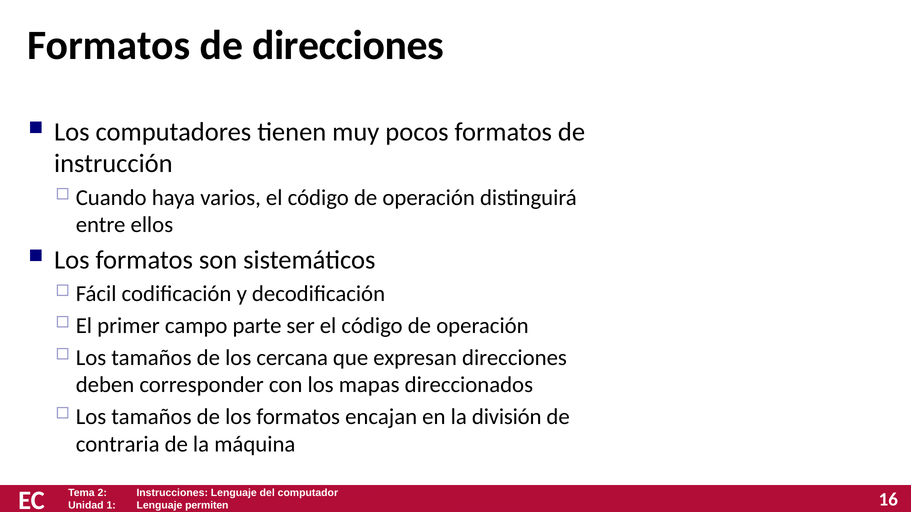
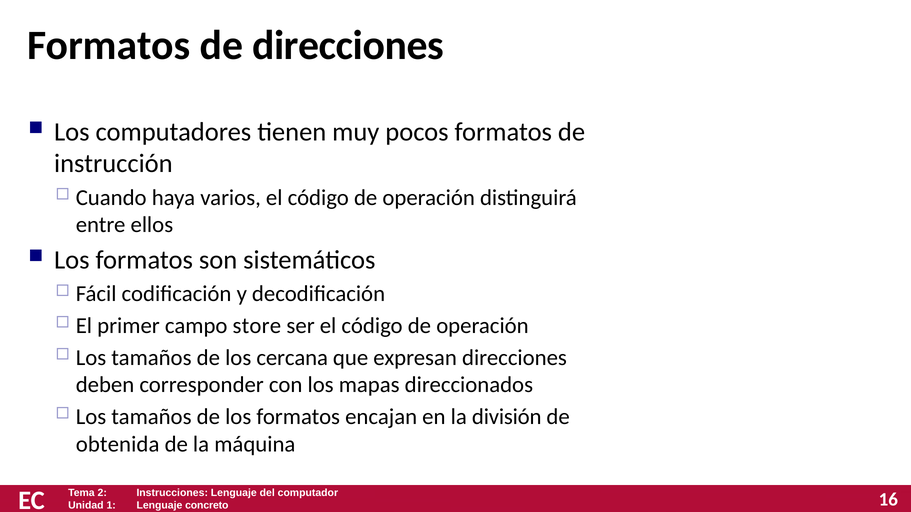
parte: parte -> store (257, 326)
contraria: contraria -> obtenida (118, 444)
permiten: permiten -> concreto (207, 506)
